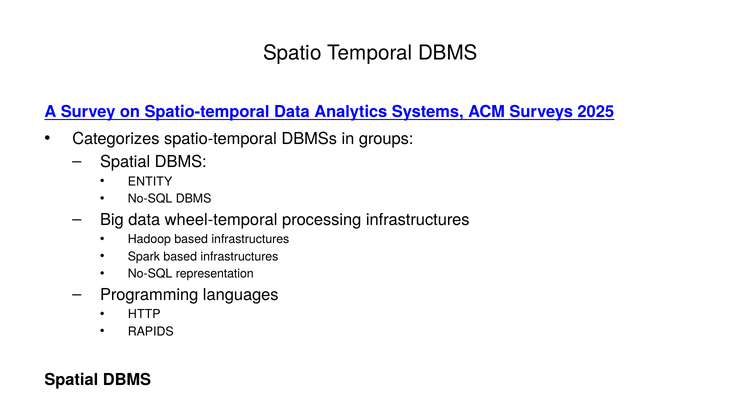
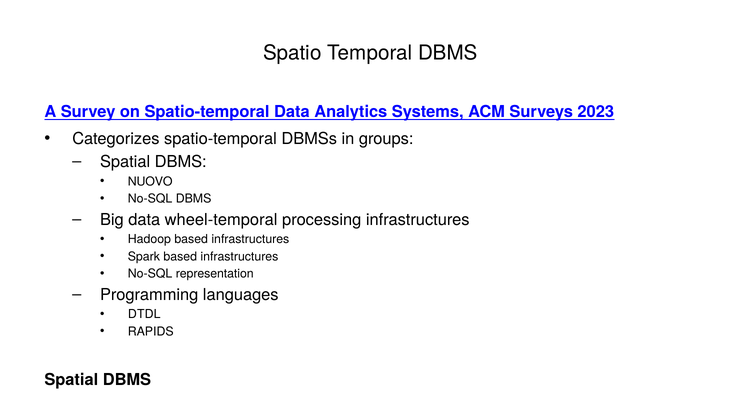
2025: 2025 -> 2023 (596, 112)
ENTITY: ENTITY -> NUOVO (150, 181)
HTTP: HTTP -> DTDL (144, 314)
